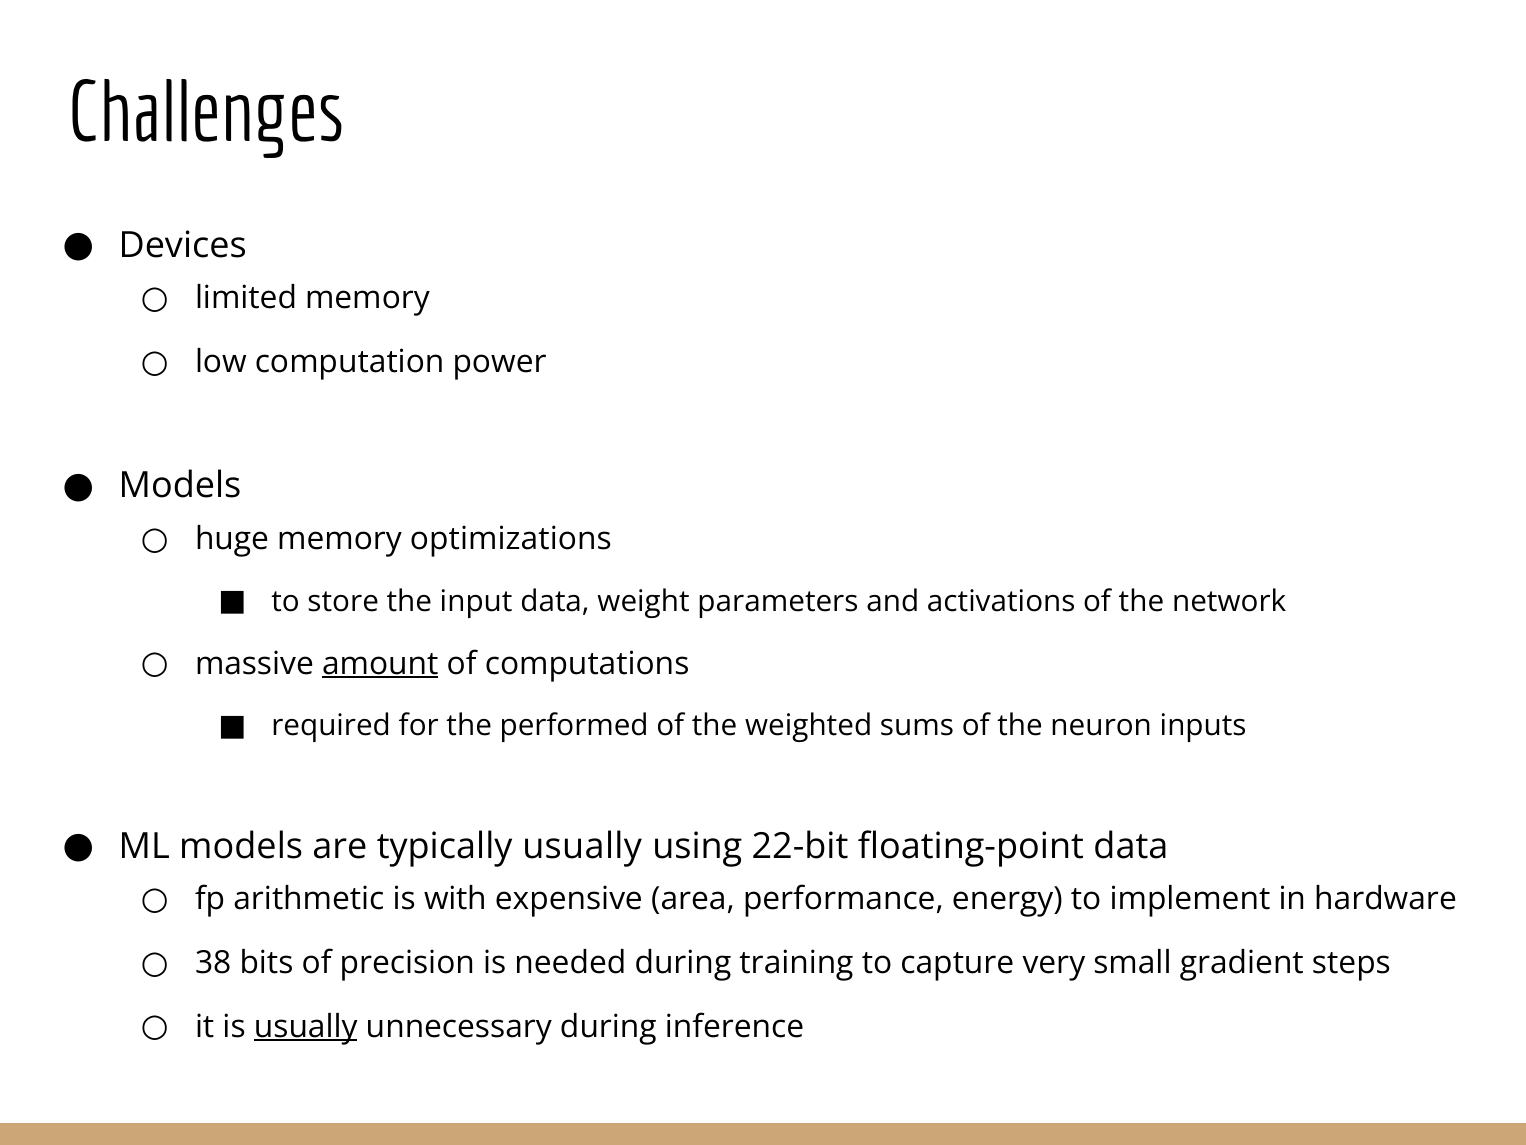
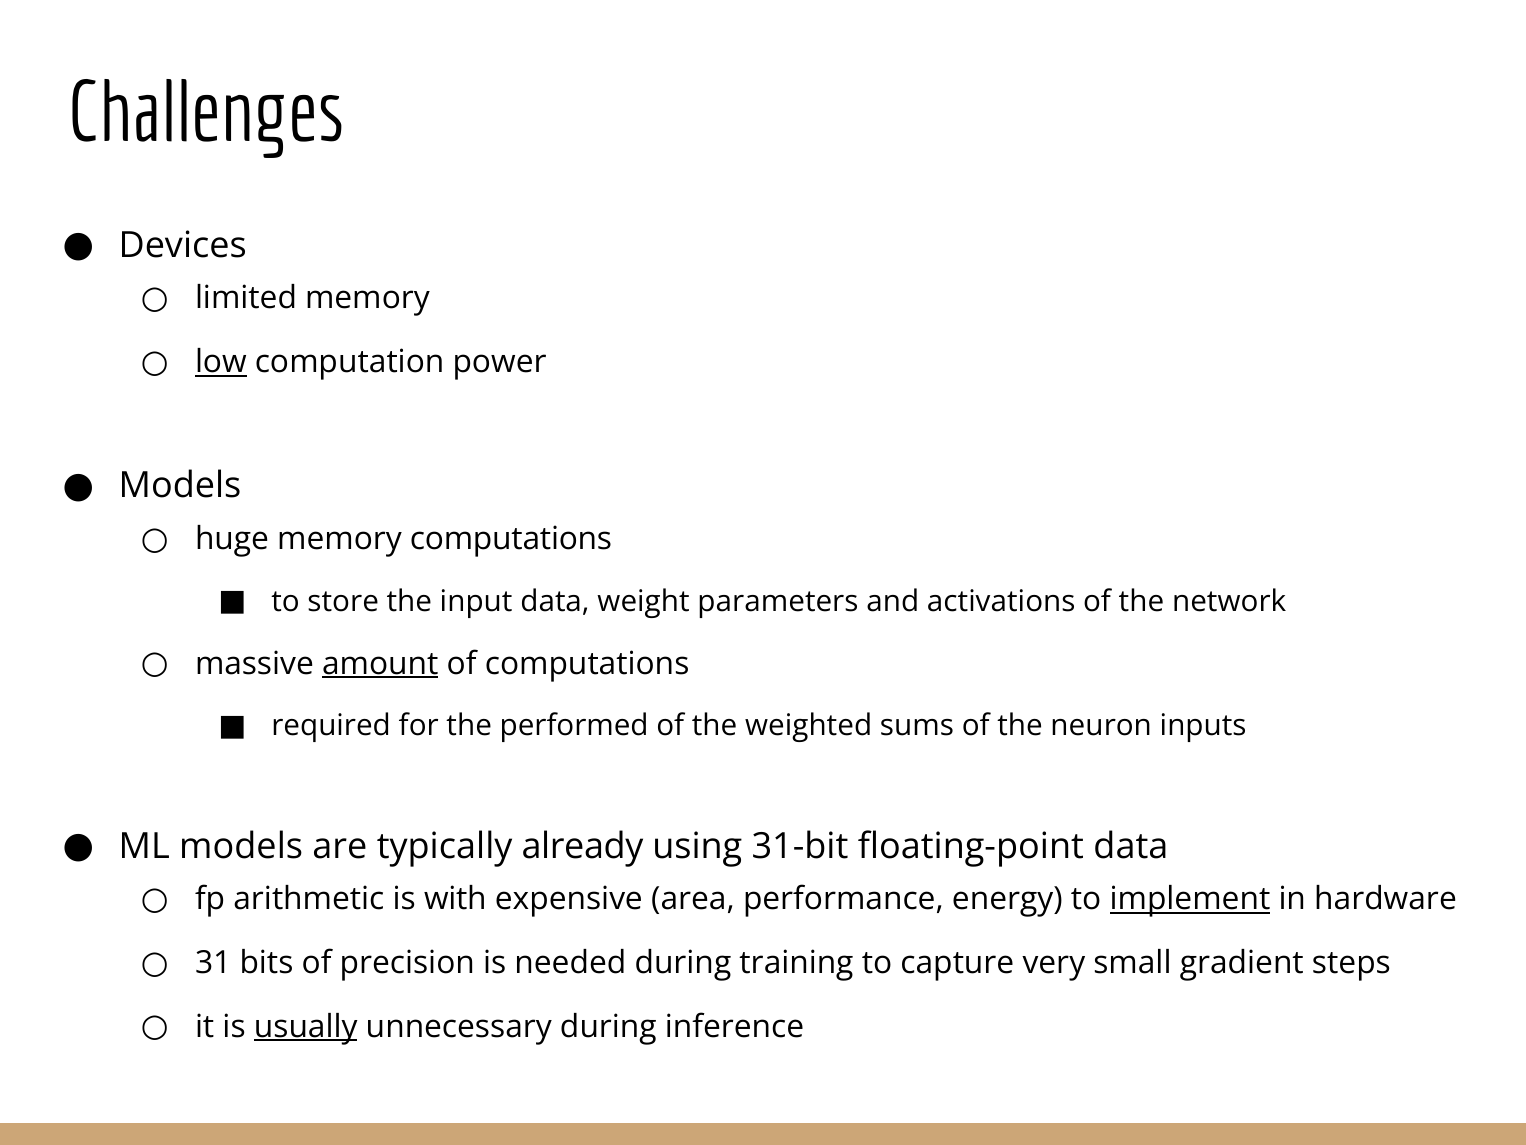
low underline: none -> present (221, 362)
memory optimizations: optimizations -> computations (511, 539)
typically usually: usually -> already (582, 846)
22-bit: 22-bit -> 31-bit (800, 846)
implement underline: none -> present (1190, 899)
38: 38 -> 31 (213, 963)
